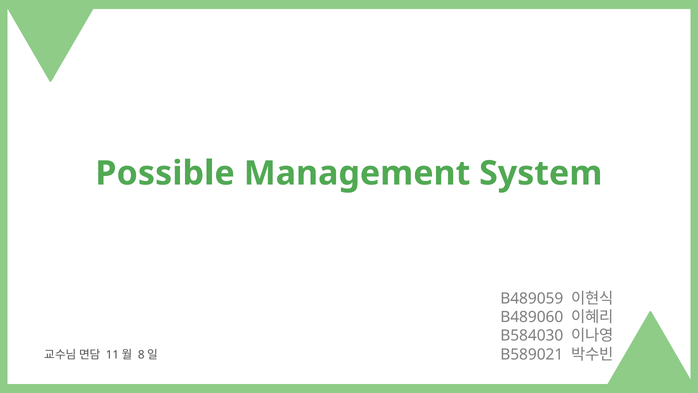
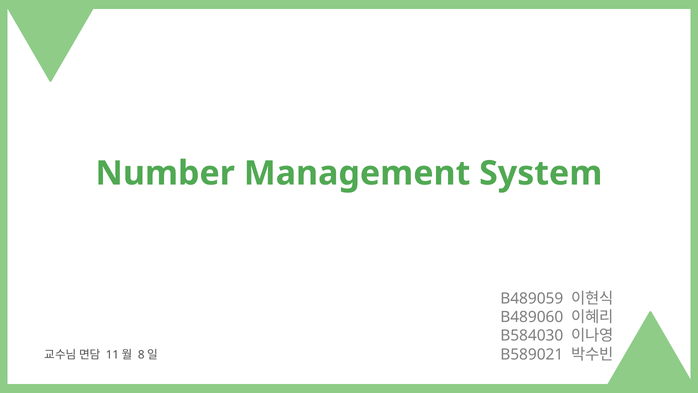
Possible: Possible -> Number (165, 173)
